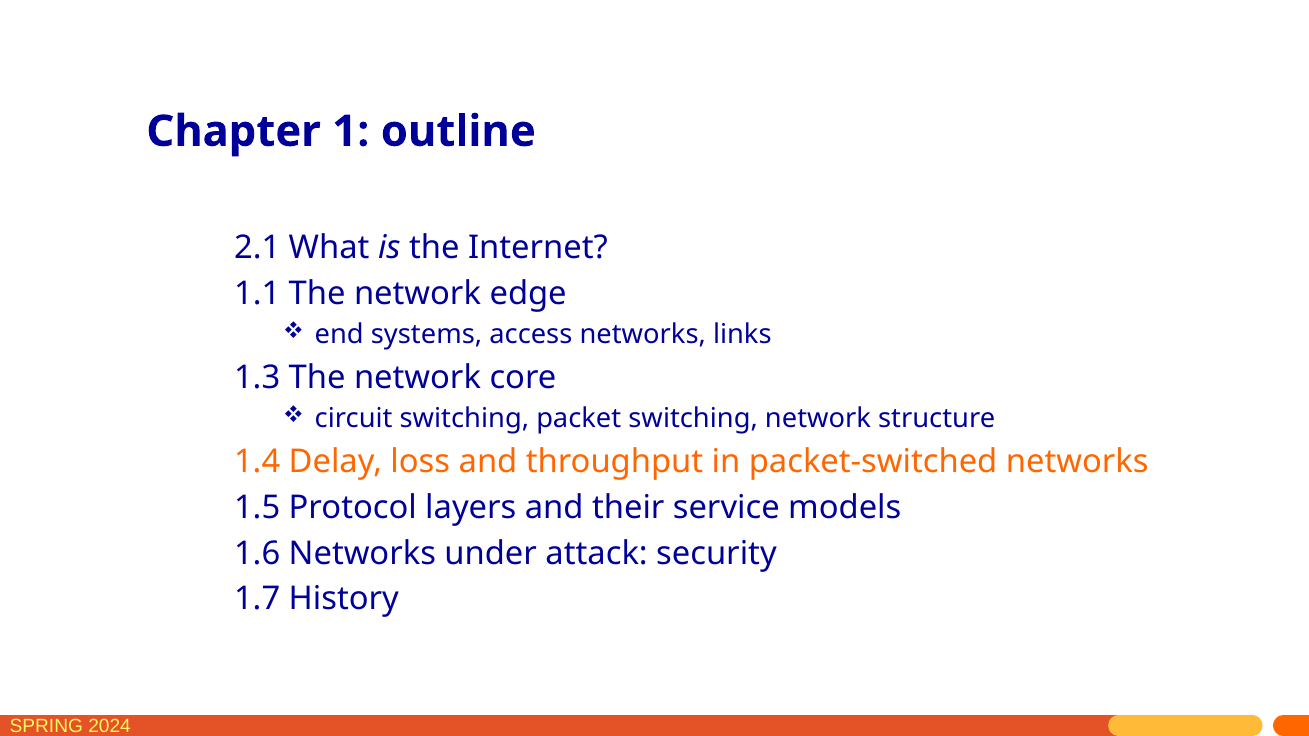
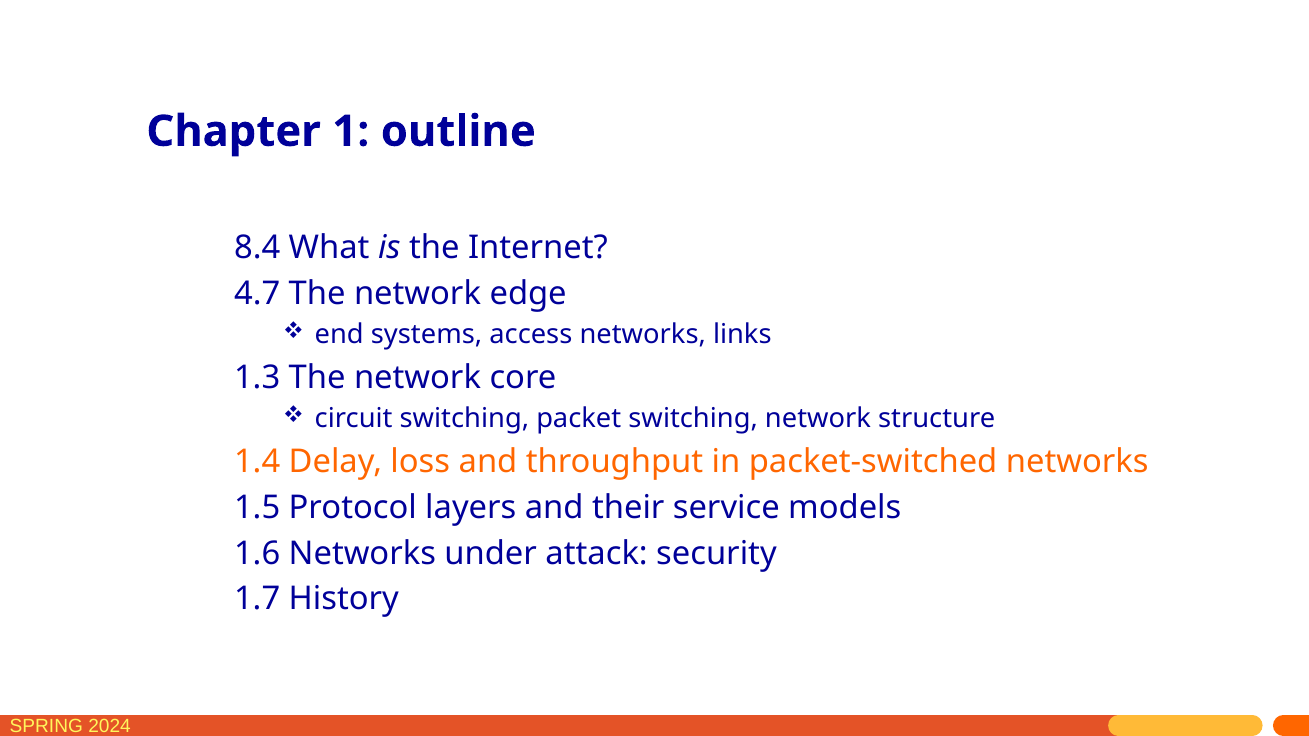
2.1: 2.1 -> 8.4 (257, 248)
1.1: 1.1 -> 4.7 (257, 294)
